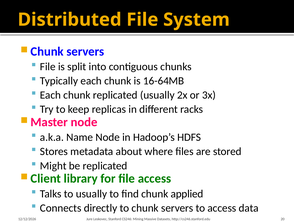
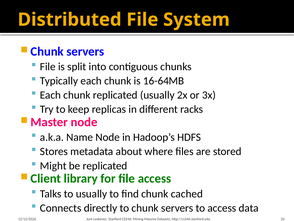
applied: applied -> cached (187, 193)
